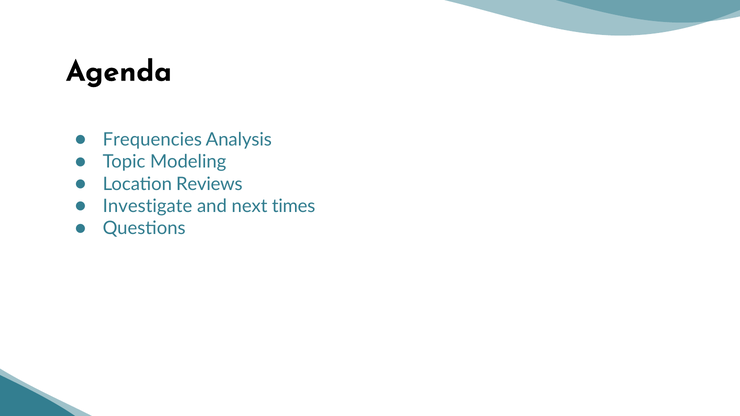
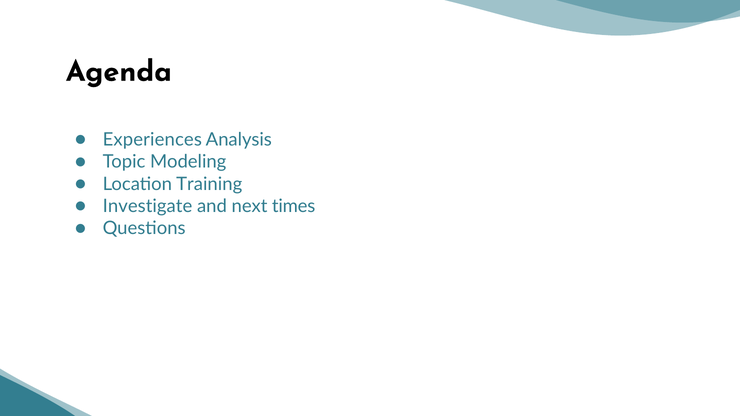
Frequencies: Frequencies -> Experiences (152, 140)
Reviews: Reviews -> Training (209, 184)
